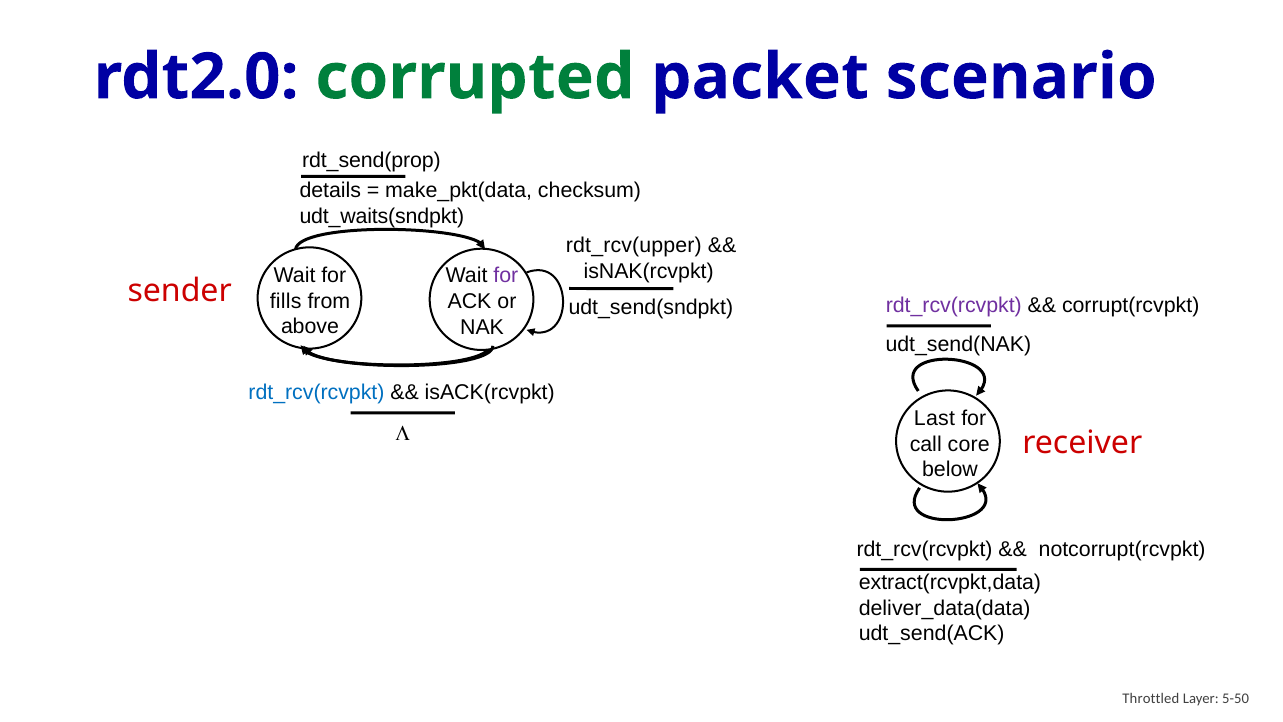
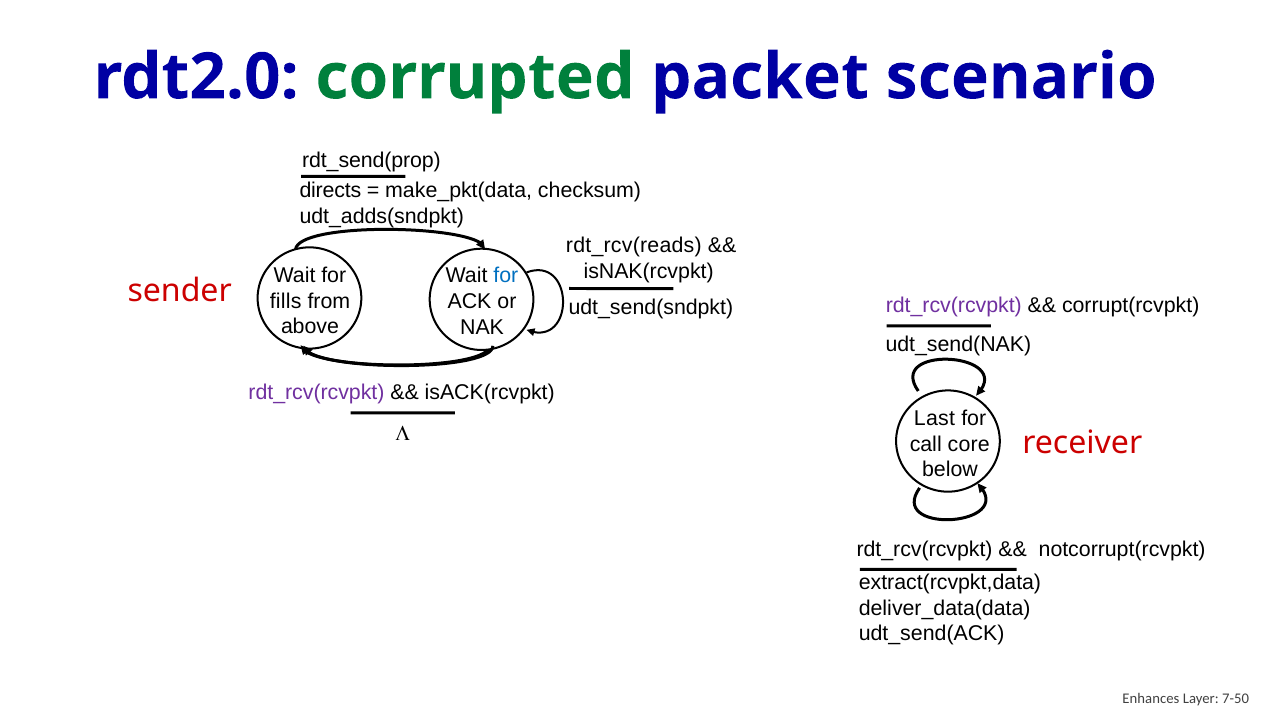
details: details -> directs (330, 191)
udt_waits(sndpkt: udt_waits(sndpkt -> udt_adds(sndpkt (382, 216)
rdt_rcv(upper: rdt_rcv(upper -> rdt_rcv(reads (634, 246)
for colour: purple -> blue (506, 276)
rdt_rcv(rcvpkt colour: blue -> purple (316, 392)
Throttled: Throttled -> Enhances (1151, 698)
5-50: 5-50 -> 7-50 (1236, 698)
